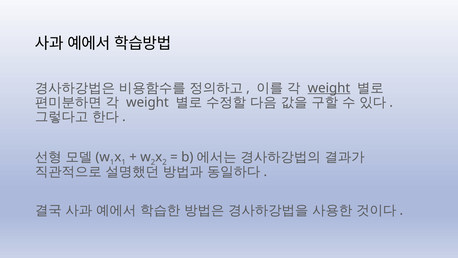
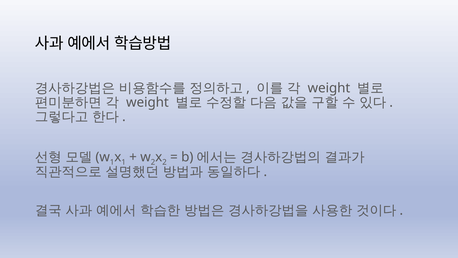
weight underline: present -> none (329, 88)
